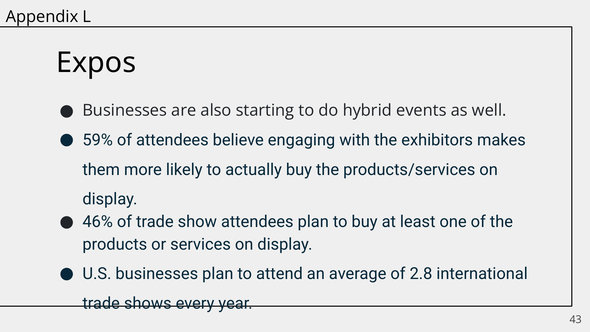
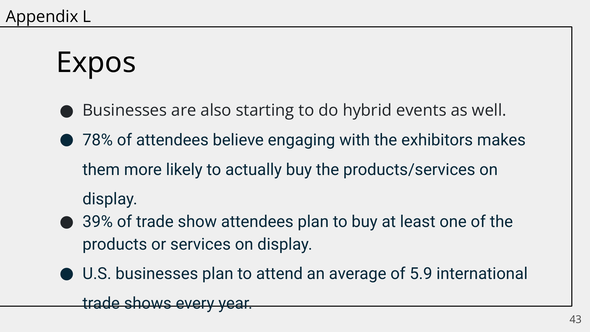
59%: 59% -> 78% (98, 140)
46%: 46% -> 39% (98, 222)
2.8: 2.8 -> 5.9 (421, 274)
